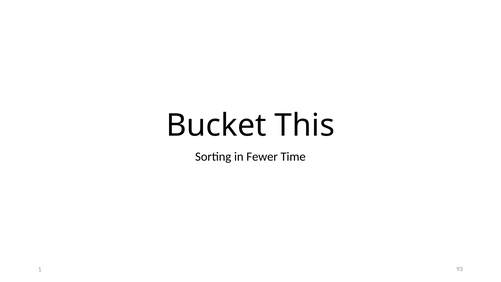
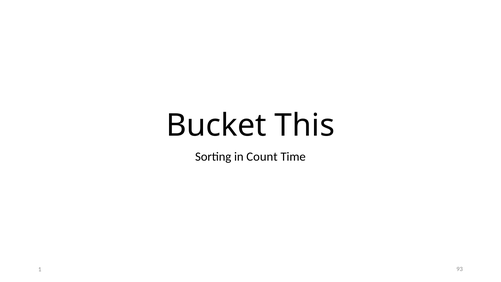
Fewer: Fewer -> Count (262, 157)
